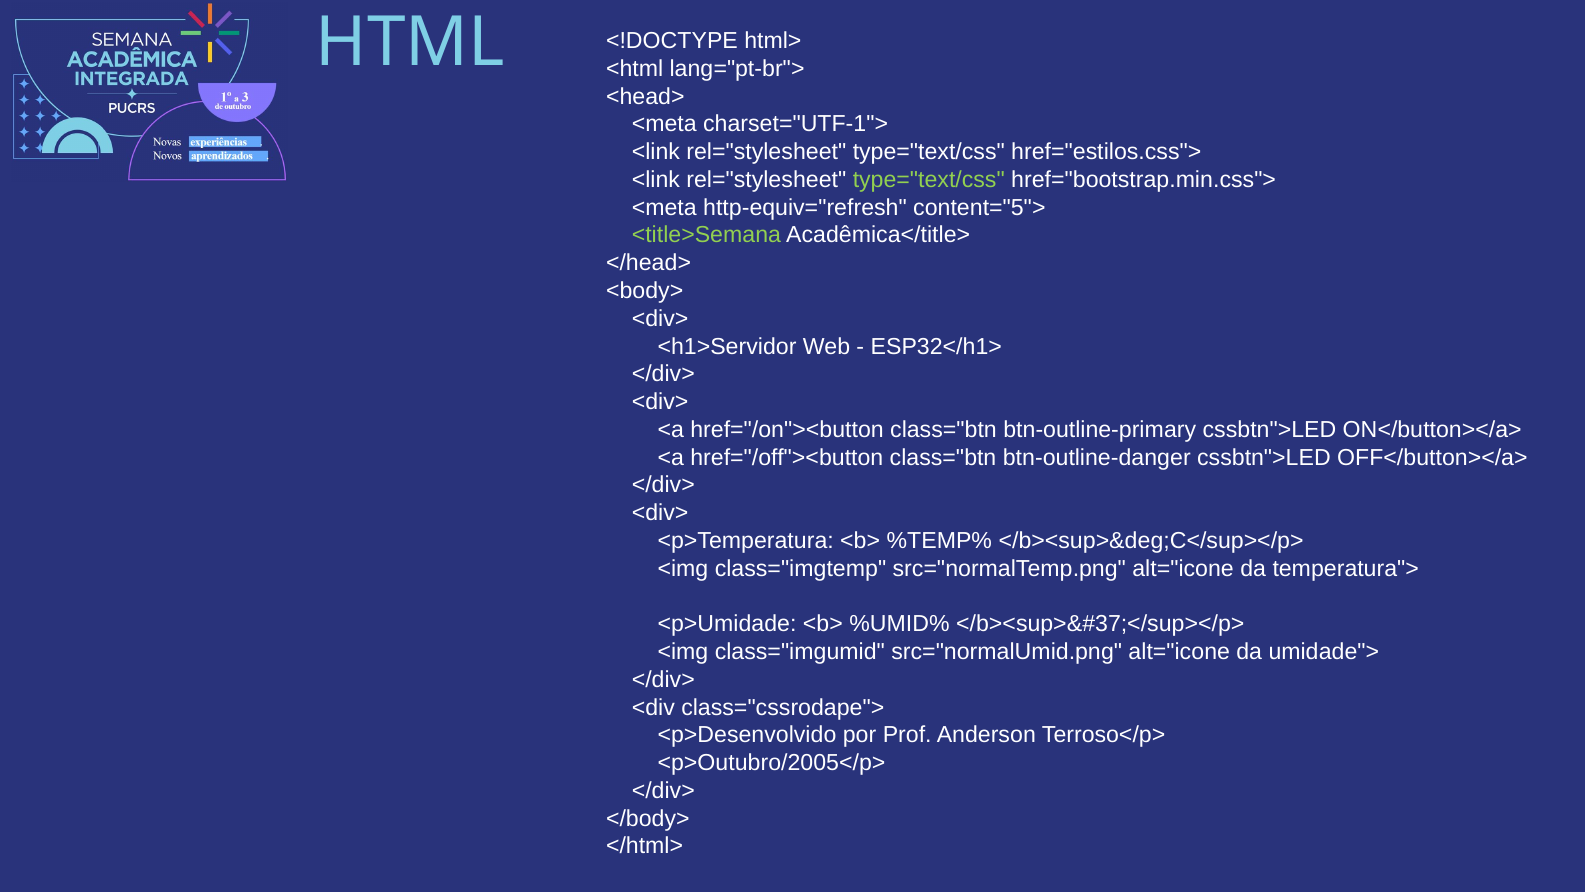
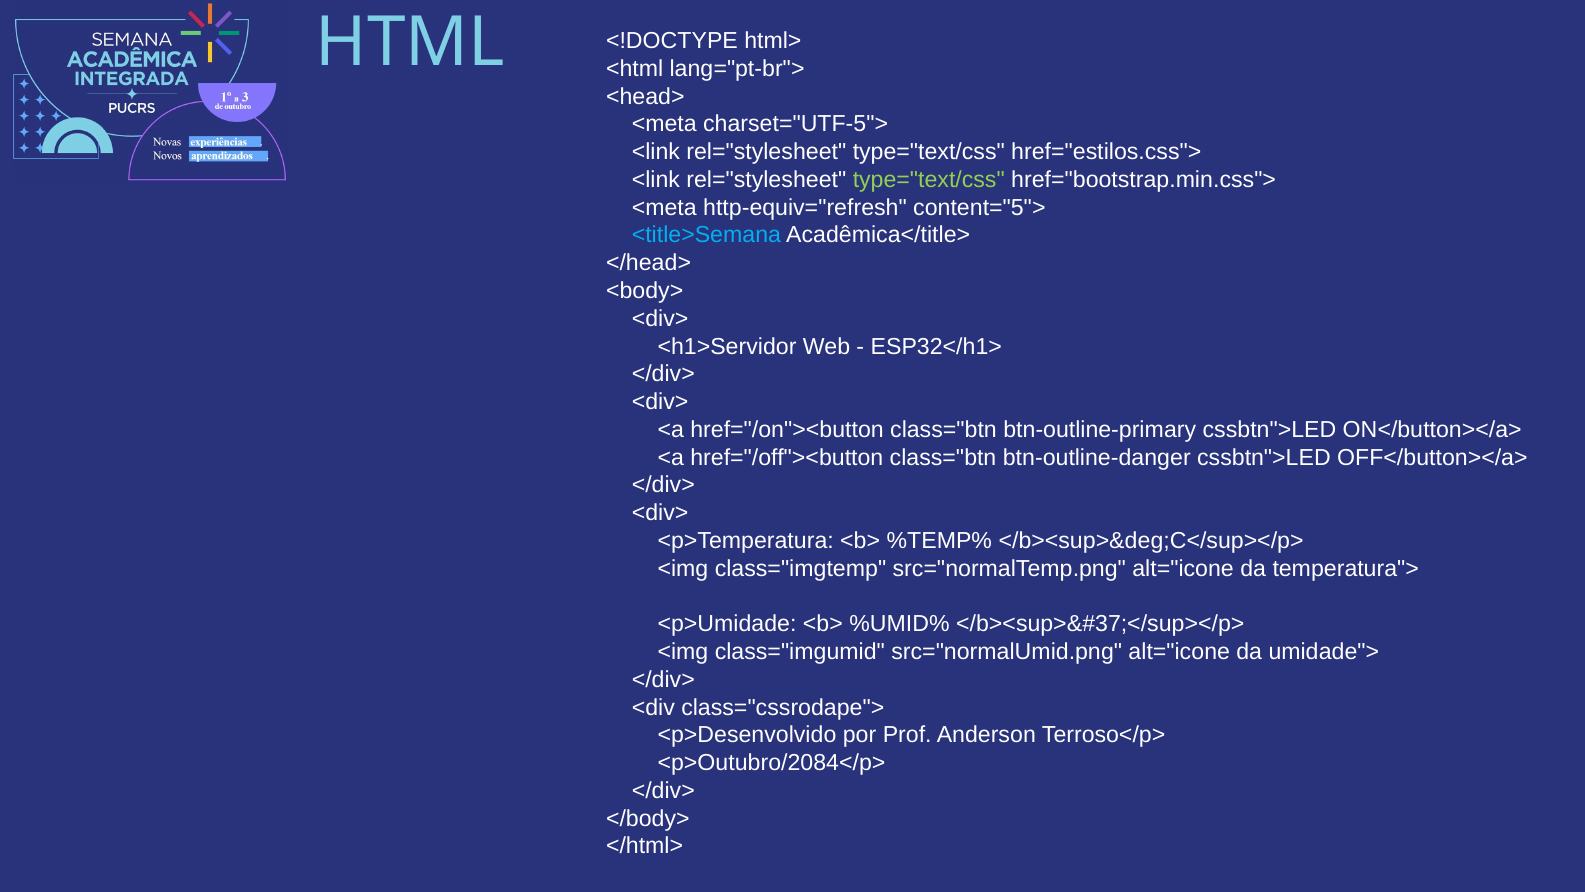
charset="UTF-1">: charset="UTF-1"> -> charset="UTF-5"> (796, 124)
<title>Semana colour: light green -> light blue (706, 235)
<p>Outubro/2005</p>: <p>Outubro/2005</p> -> <p>Outubro/2084</p> (771, 763)
